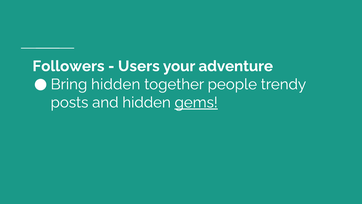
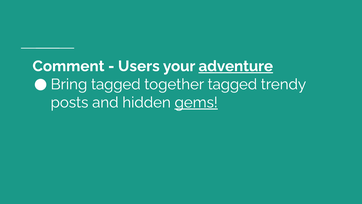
Followers: Followers -> Comment (68, 66)
adventure underline: none -> present (236, 66)
hidden: hidden -> tagged (116, 84)
together people: people -> tagged (232, 84)
